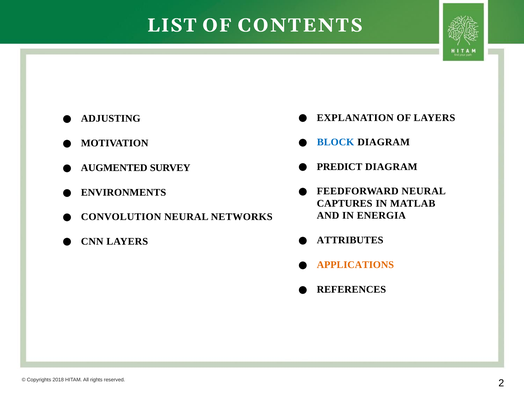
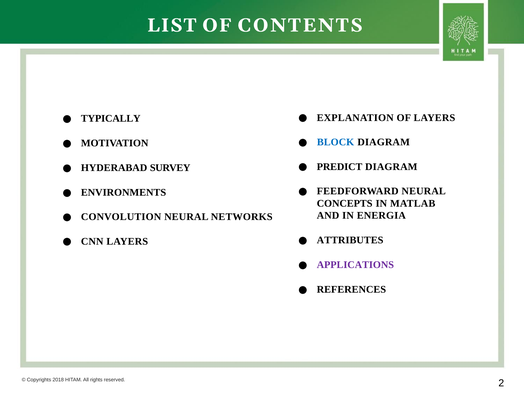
ADJUSTING: ADJUSTING -> TYPICALLY (111, 119)
AUGMENTED: AUGMENTED -> HYDERABAD (114, 168)
CAPTURES: CAPTURES -> CONCEPTS (345, 203)
APPLICATIONS colour: orange -> purple (355, 265)
